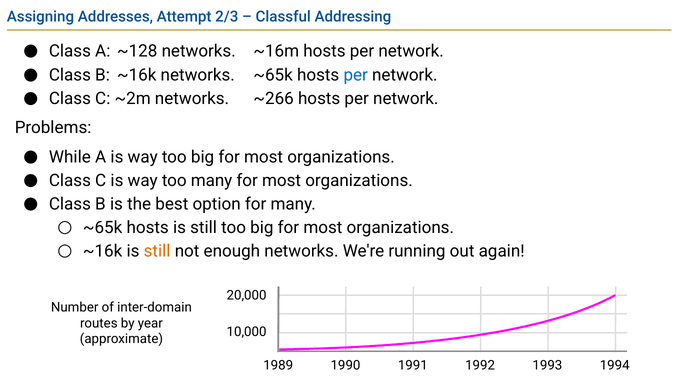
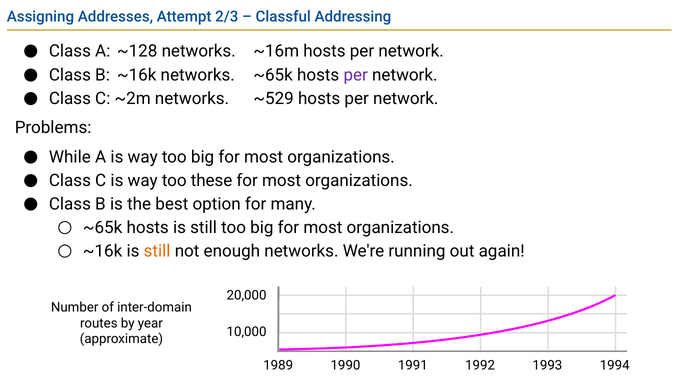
per colour: blue -> purple (356, 75)
~266: ~266 -> ~529 (274, 98)
too many: many -> these (212, 180)
